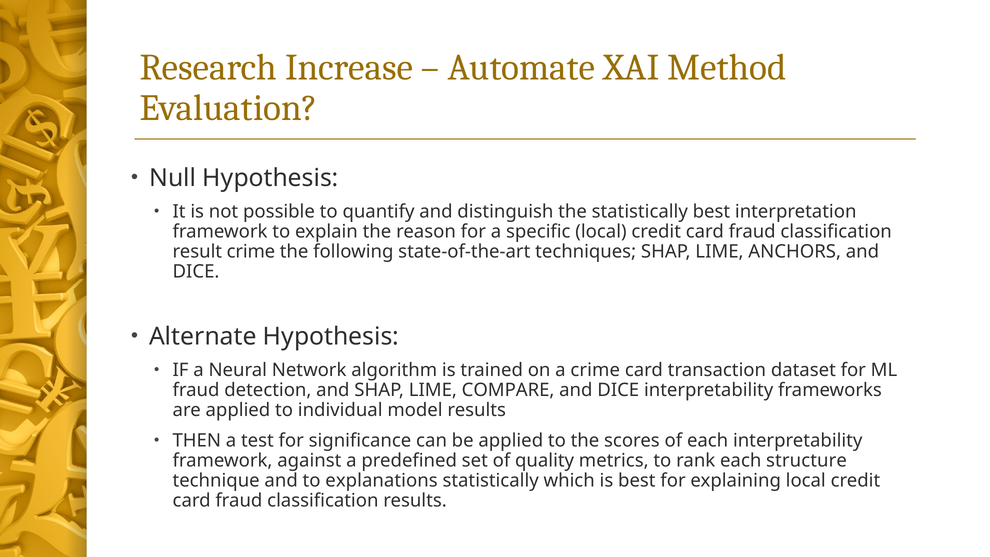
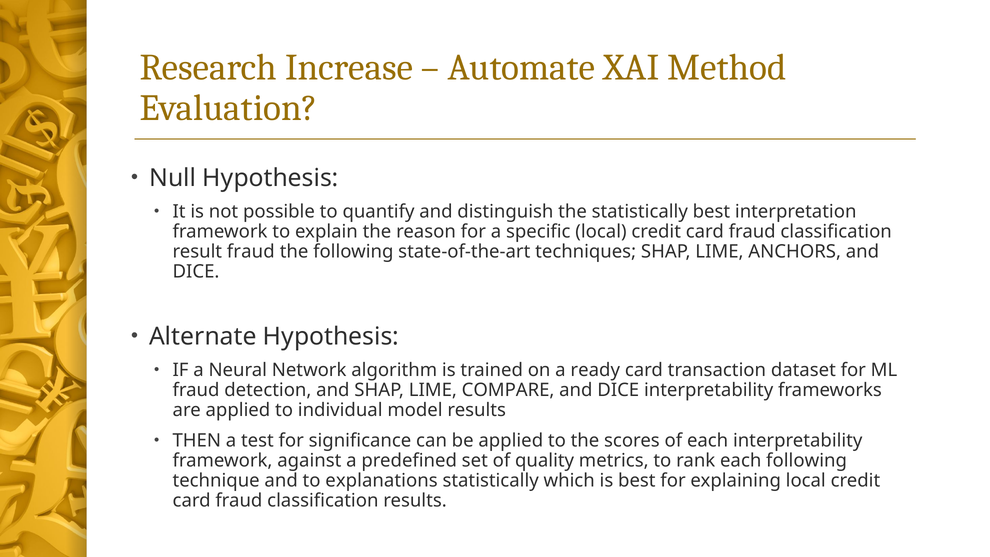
result crime: crime -> fraud (251, 252)
a crime: crime -> ready (595, 370)
each structure: structure -> following (807, 461)
